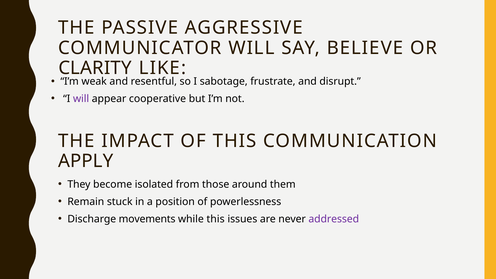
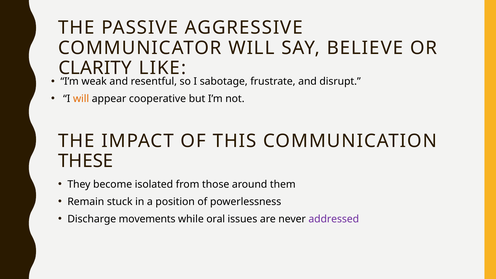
will colour: purple -> orange (81, 99)
APPLY: APPLY -> THESE (86, 161)
while this: this -> oral (216, 219)
